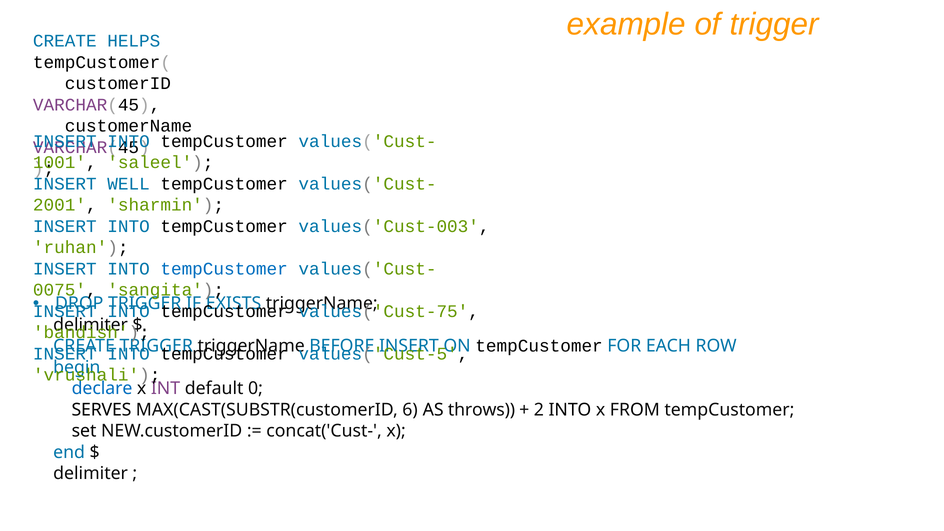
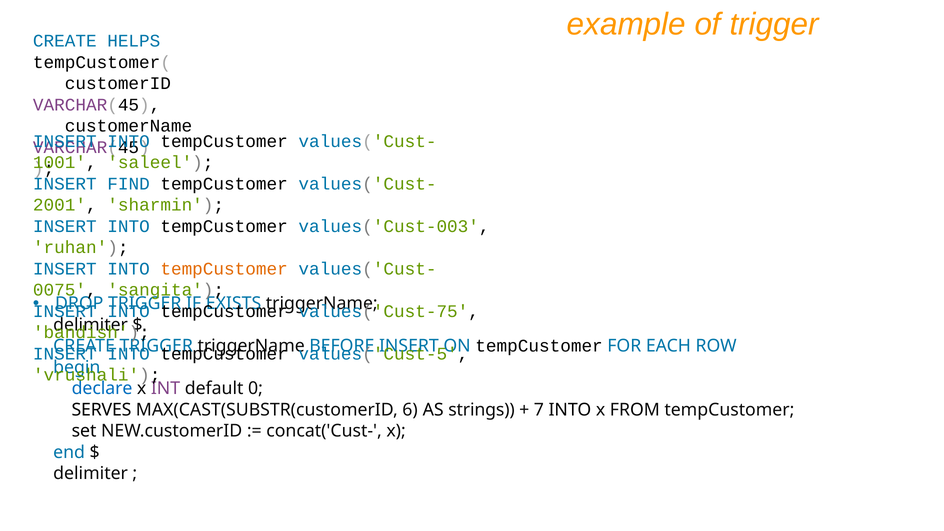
WELL: WELL -> FIND (129, 184)
tempCustomer colour: blue -> orange (224, 269)
throws: throws -> strings (482, 410)
2: 2 -> 7 (539, 410)
